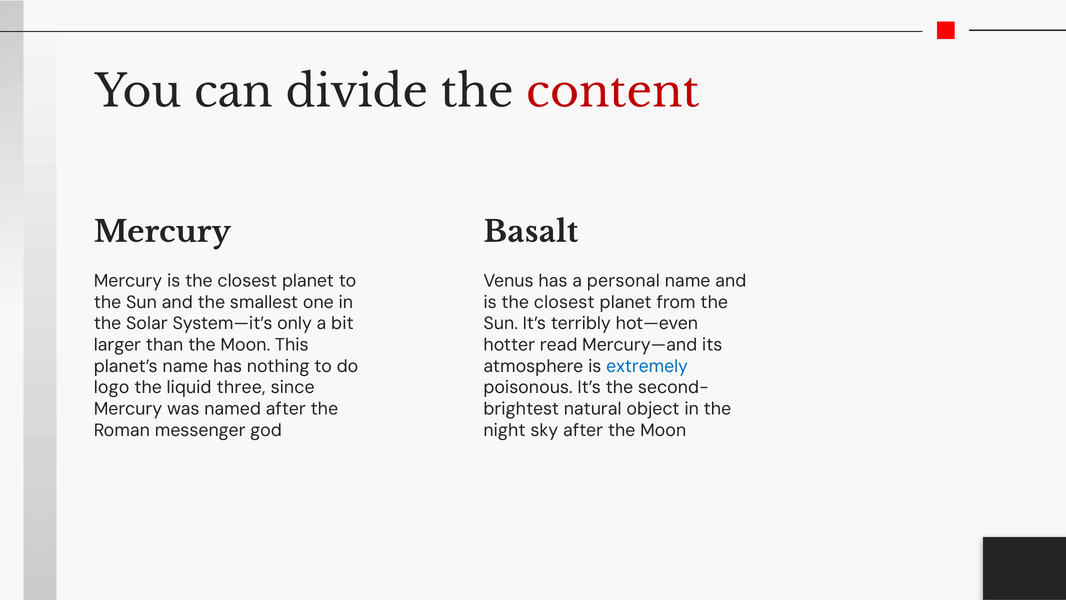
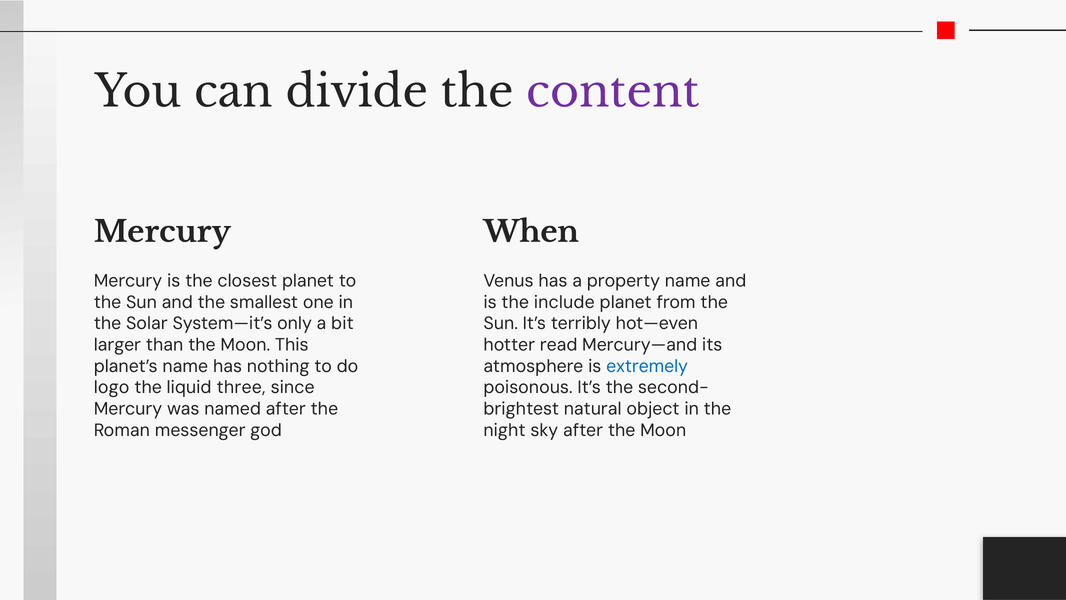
content colour: red -> purple (613, 92)
Basalt: Basalt -> When (531, 232)
personal: personal -> property (623, 281)
closest: closest -> include (564, 302)
